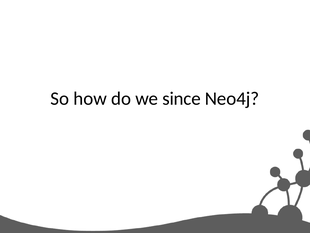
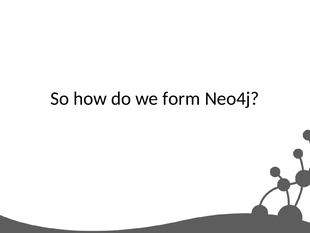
since: since -> form (181, 98)
